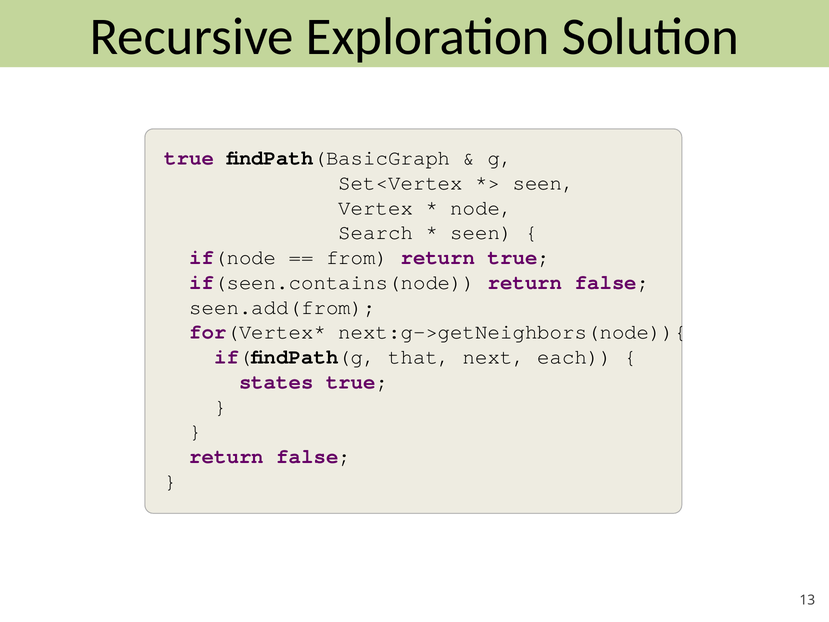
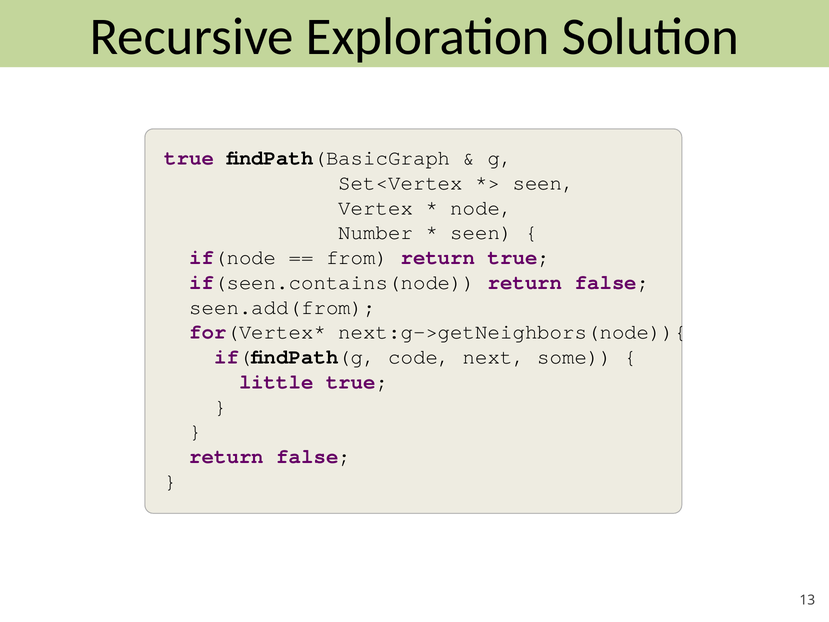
Search: Search -> Number (376, 232)
that: that -> code (419, 357)
each: each -> some (575, 357)
states: states -> little (276, 382)
